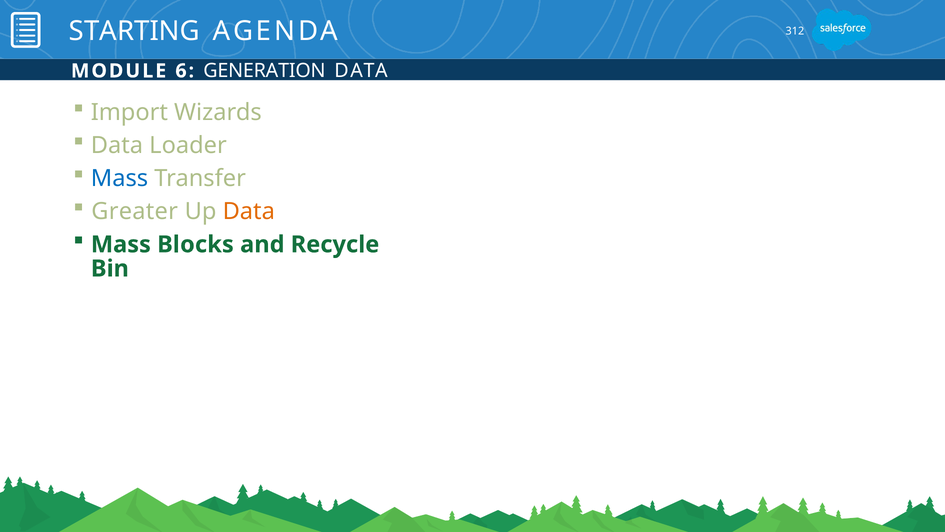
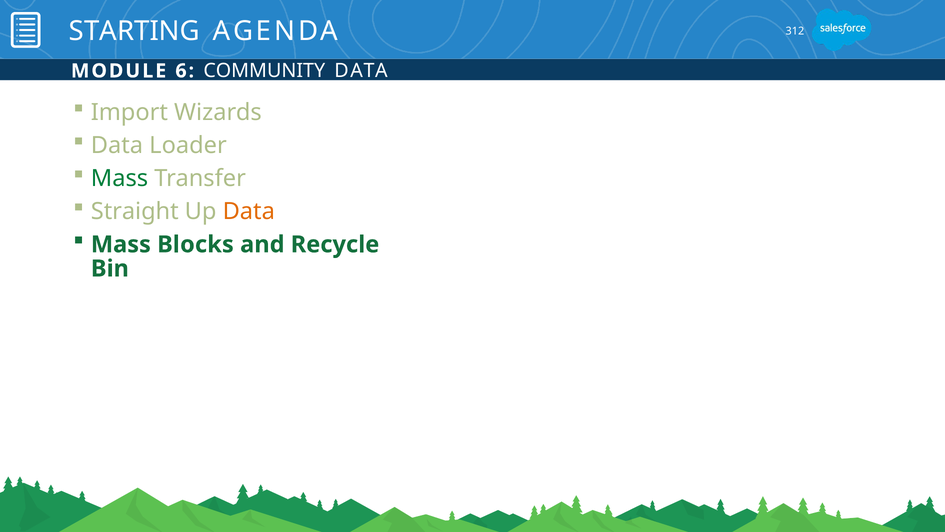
GENERATION: GENERATION -> COMMUNITY (264, 71)
Mass colour: blue -> green (120, 178)
Greater: Greater -> Straight (135, 211)
